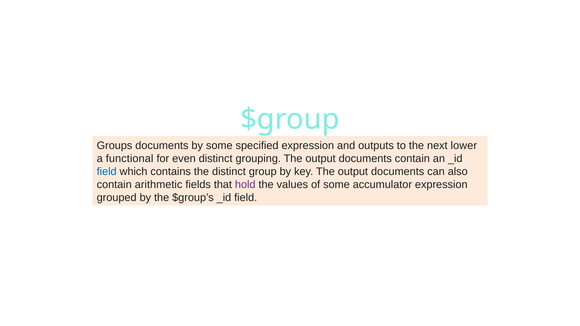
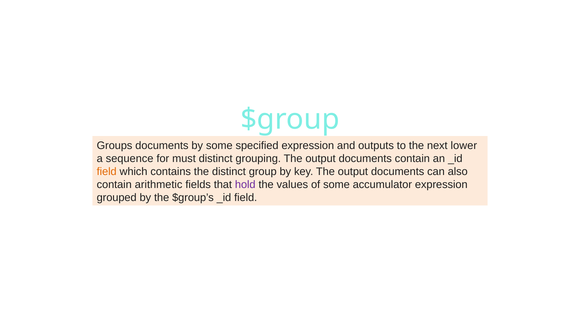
functional: functional -> sequence (130, 159)
even: even -> must (184, 159)
field colour: blue -> orange (107, 172)
